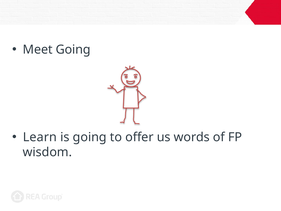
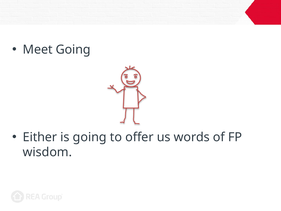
Learn: Learn -> Either (40, 137)
